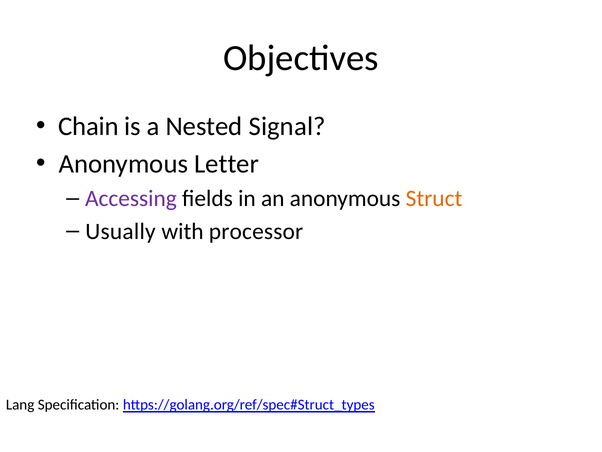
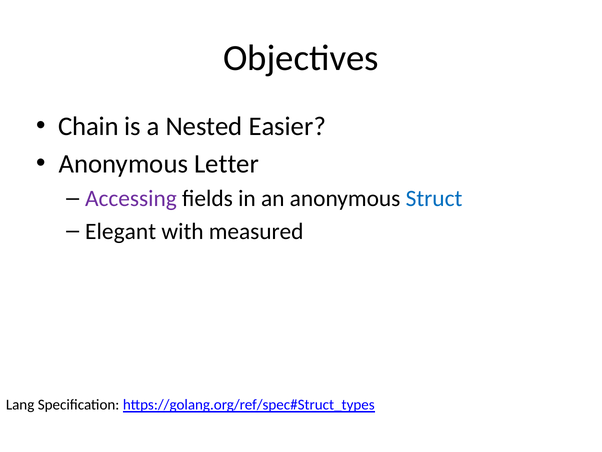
Signal: Signal -> Easier (287, 126)
Struct colour: orange -> blue (434, 198)
Usually: Usually -> Elegant (121, 231)
processor: processor -> measured (256, 231)
